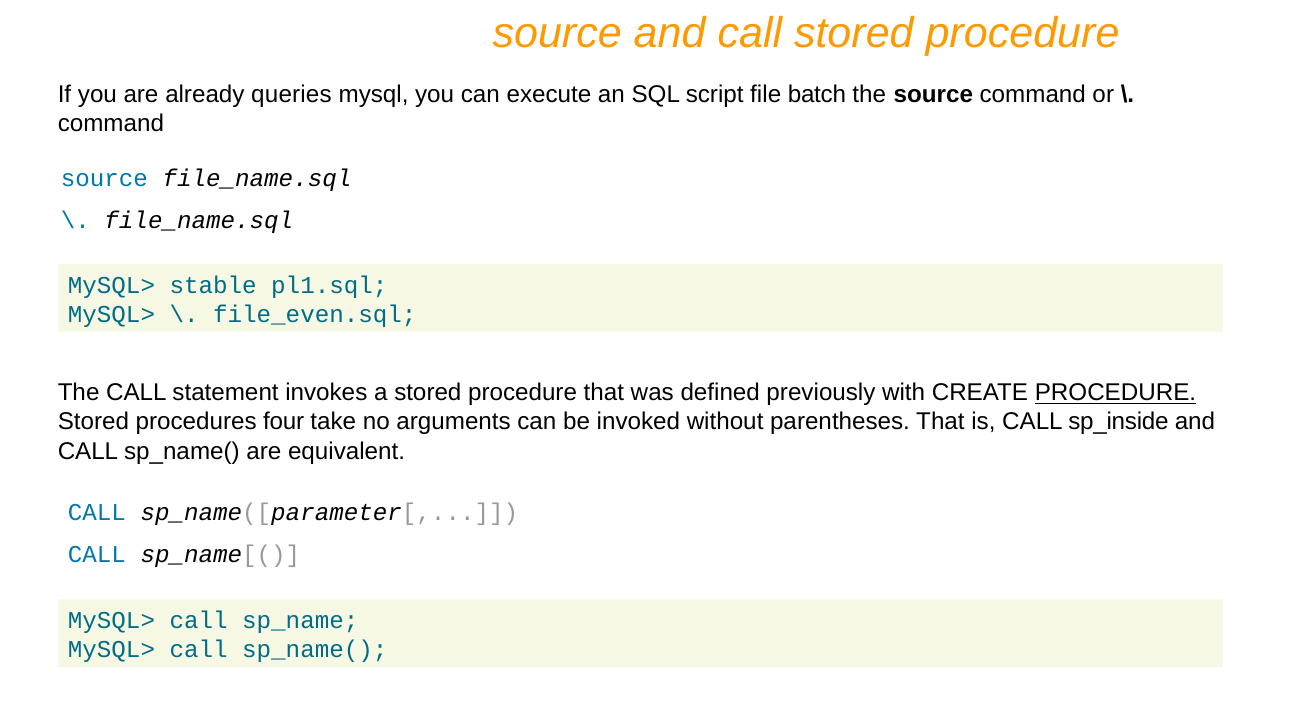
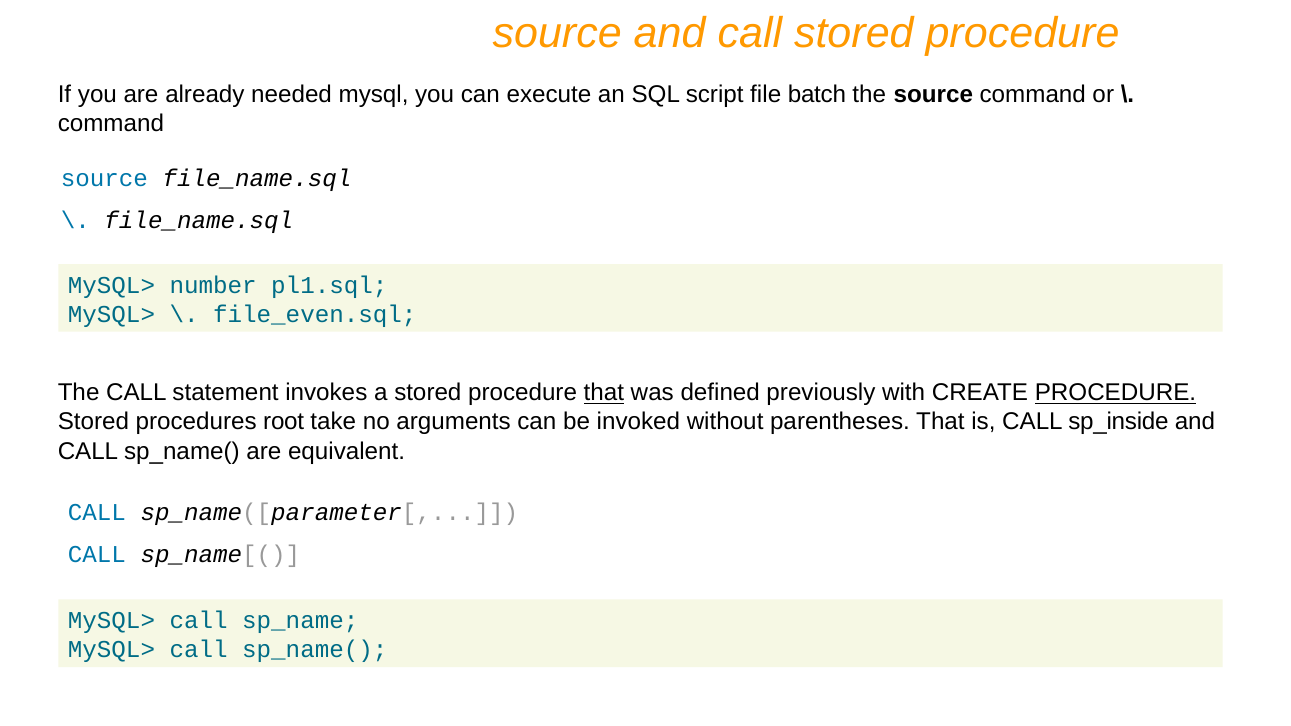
queries: queries -> needed (292, 94)
stable: stable -> number (213, 285)
that underline: none -> present (604, 393)
four: four -> root (284, 422)
